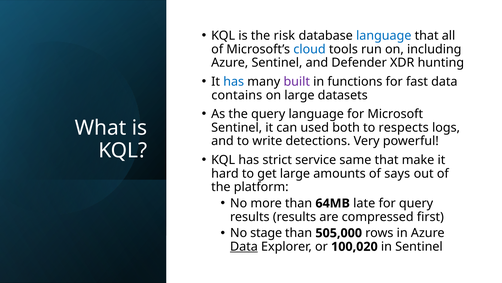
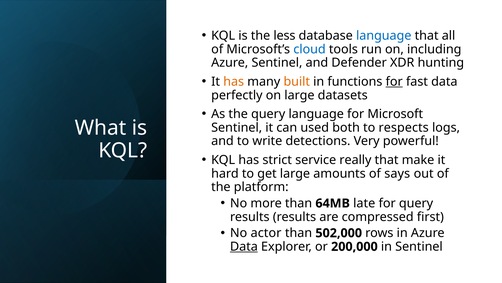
risk: risk -> less (284, 36)
has colour: blue -> orange (234, 81)
built colour: purple -> orange (297, 81)
for underline: none -> present (394, 81)
contains: contains -> perfectly (237, 95)
same: same -> really (355, 160)
stage: stage -> actor (266, 233)
505,000: 505,000 -> 502,000 (339, 233)
100,020: 100,020 -> 200,000 (354, 246)
